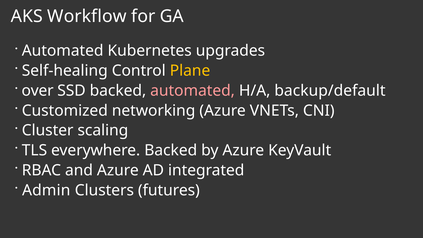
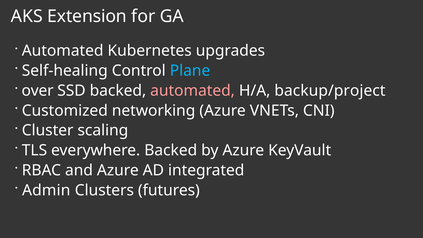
Workflow: Workflow -> Extension (87, 16)
Plane colour: yellow -> light blue (190, 71)
backup/default: backup/default -> backup/project (330, 91)
